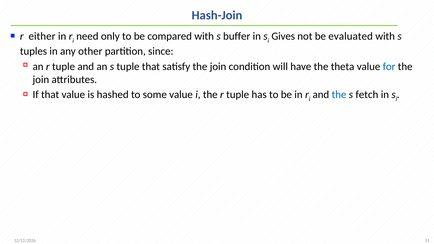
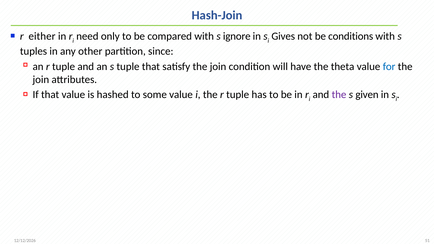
buffer: buffer -> ignore (237, 36)
evaluated: evaluated -> conditions (351, 36)
the colour: blue -> purple (339, 95)
fetch: fetch -> given (367, 95)
